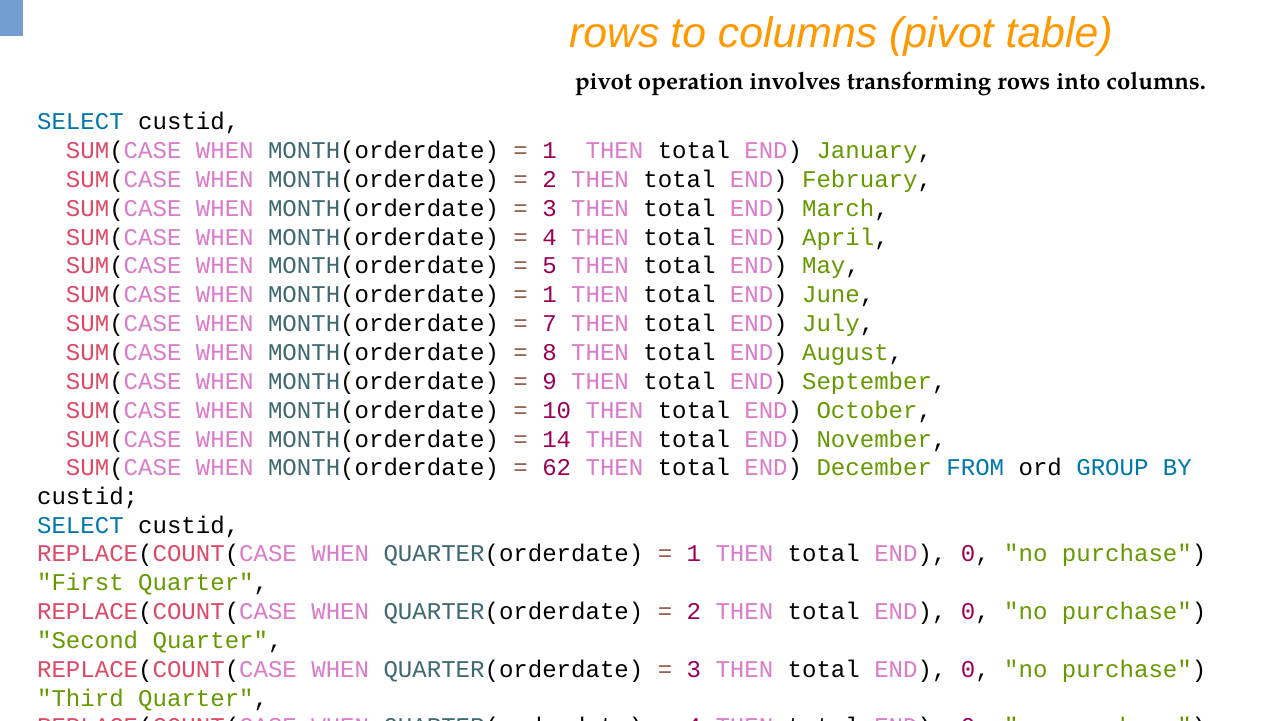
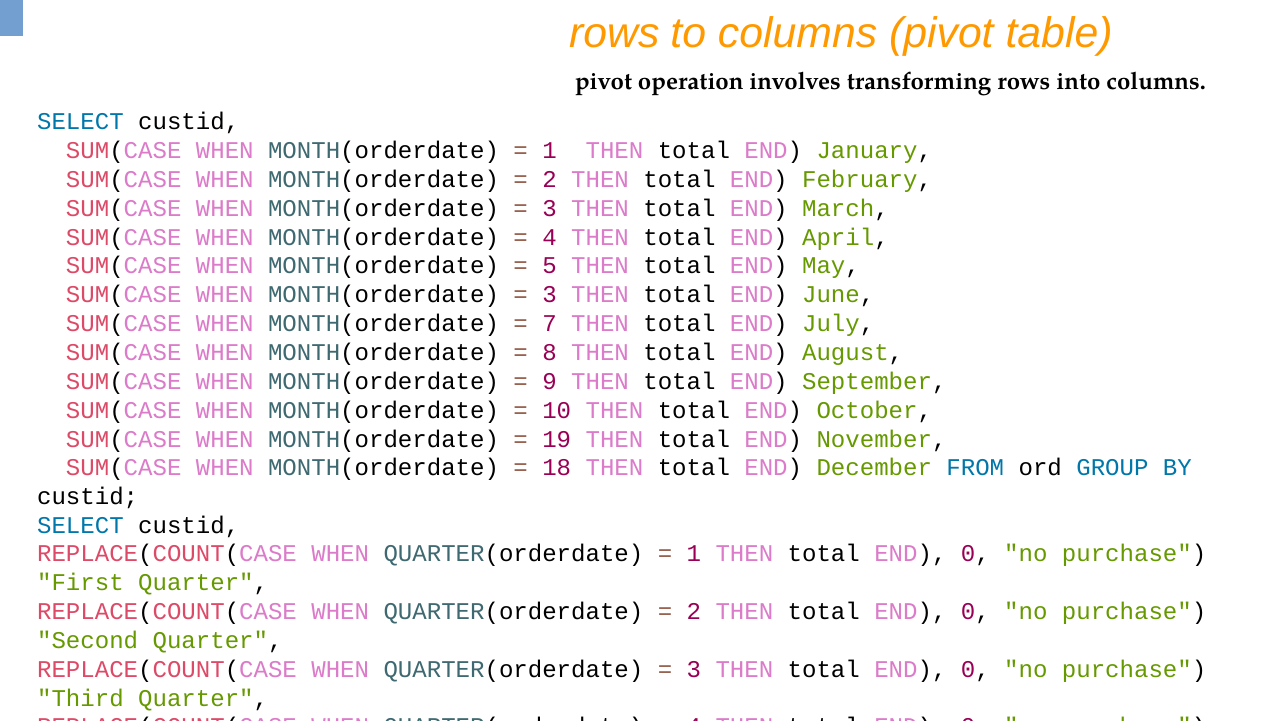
1: 1 -> 3 (550, 295)
14: 14 -> 19 (557, 440)
62: 62 -> 18 (557, 468)
